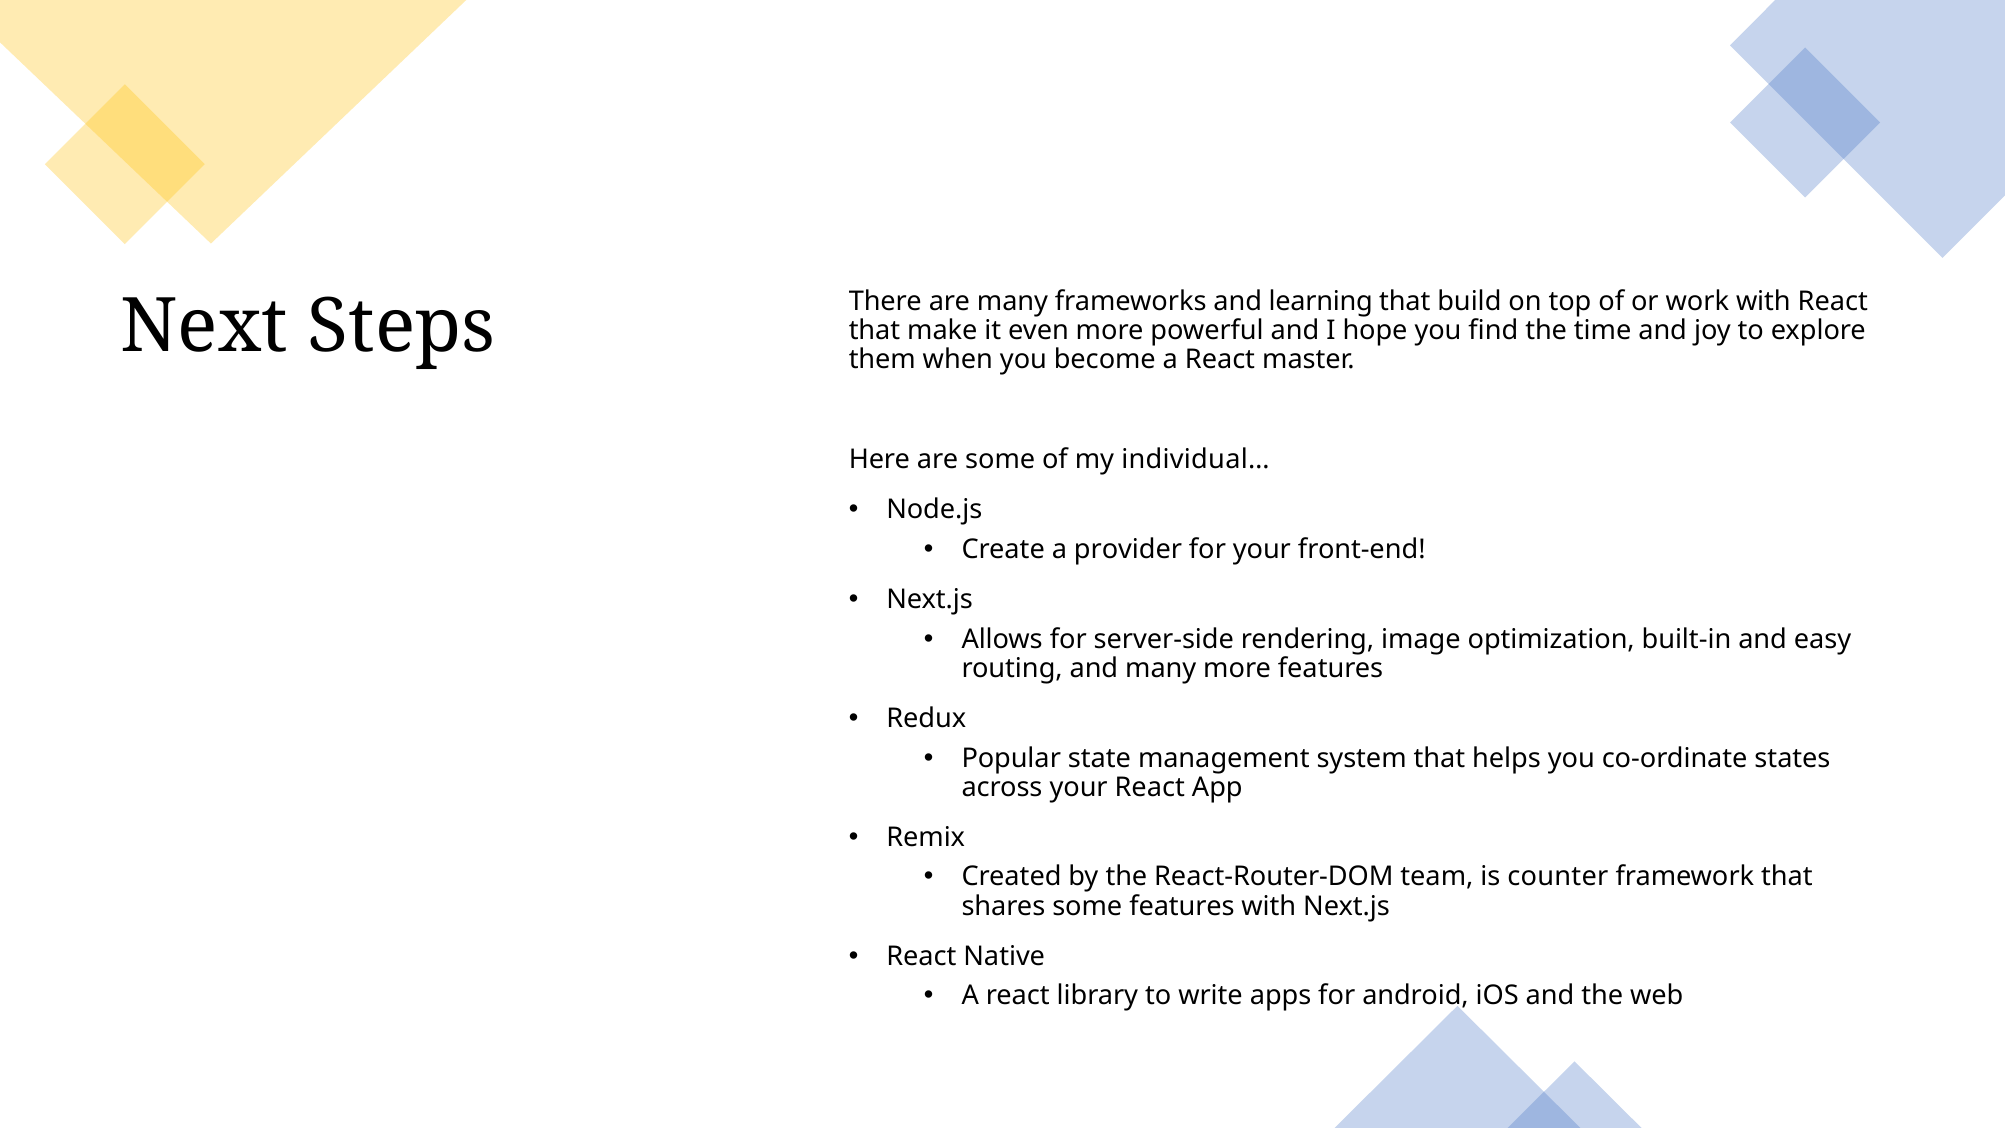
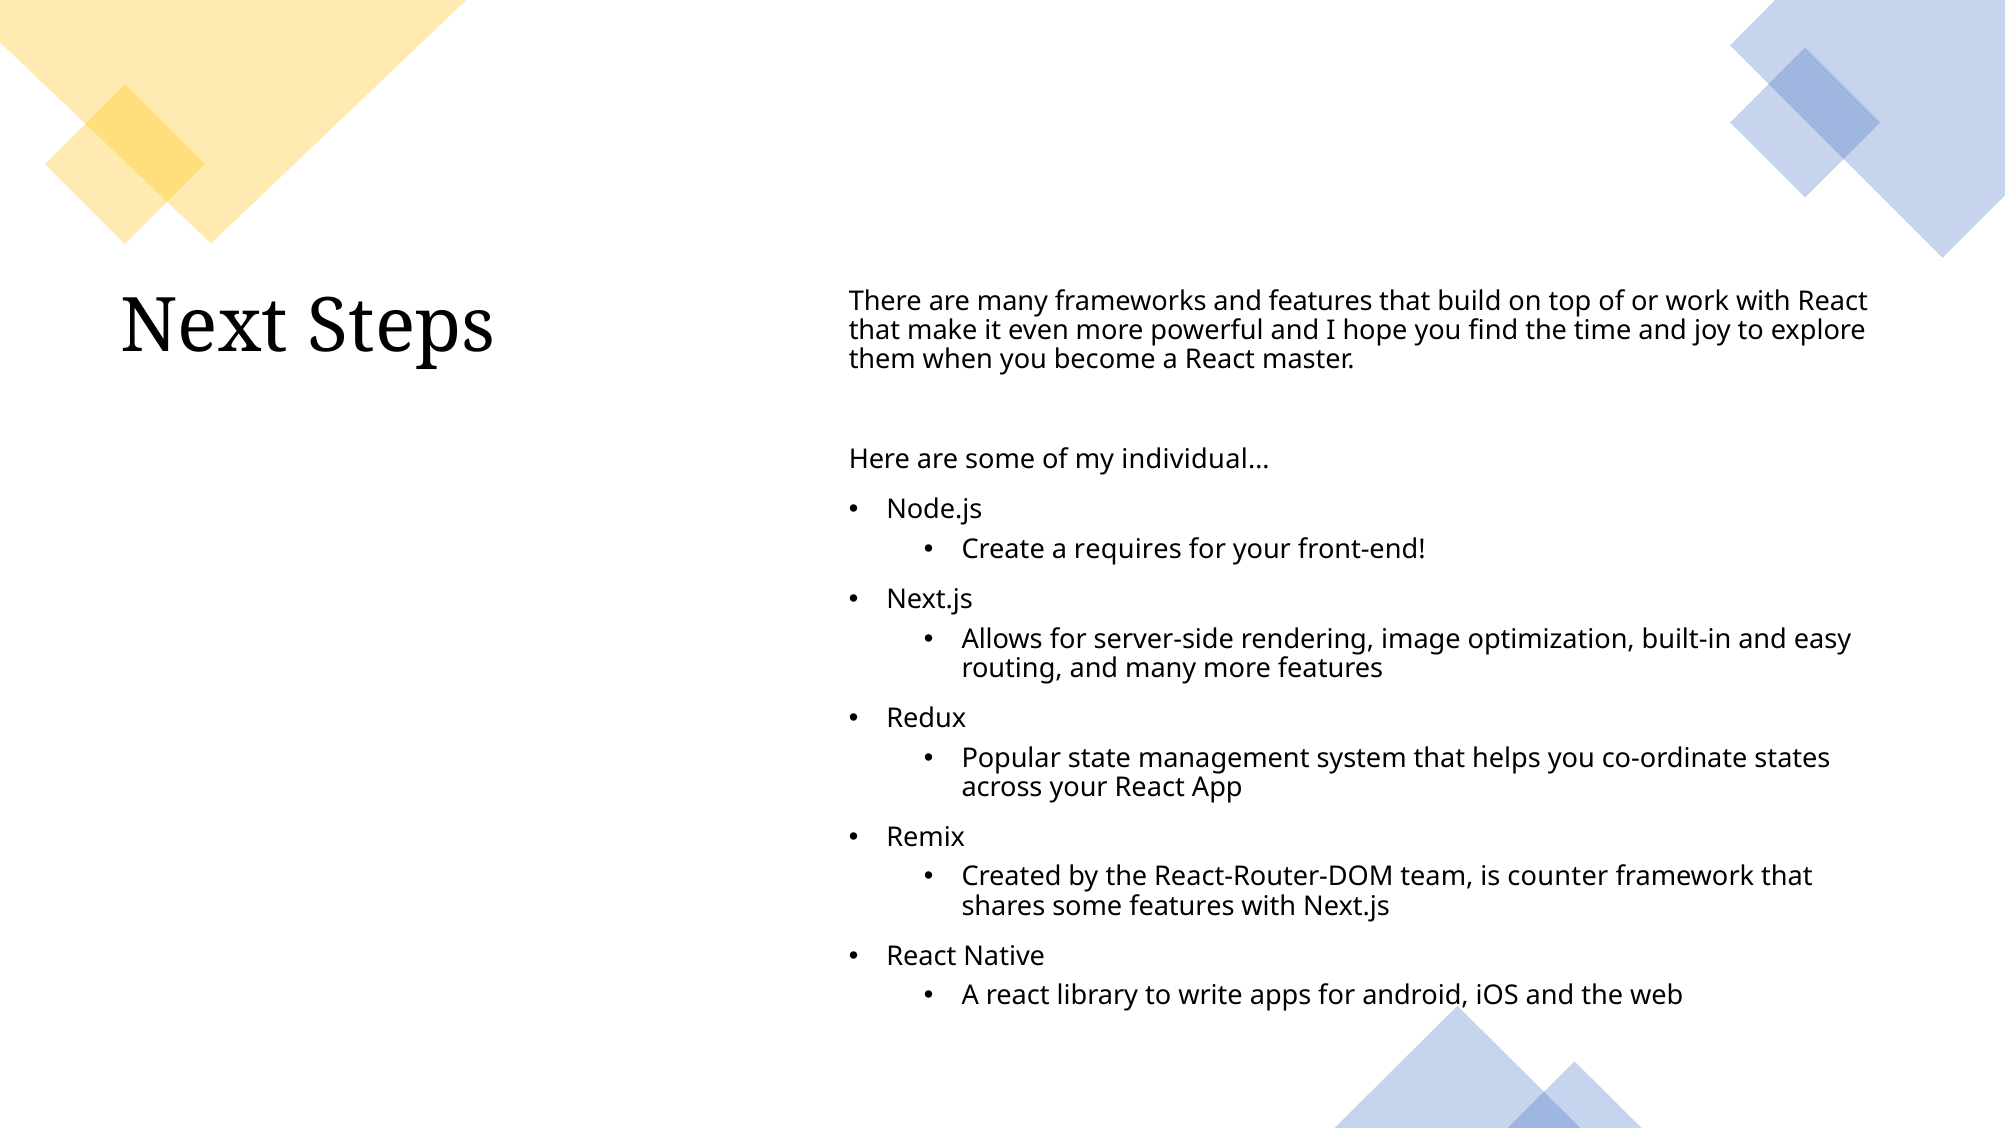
and learning: learning -> features (1321, 301)
provider: provider -> requires (1128, 549)
